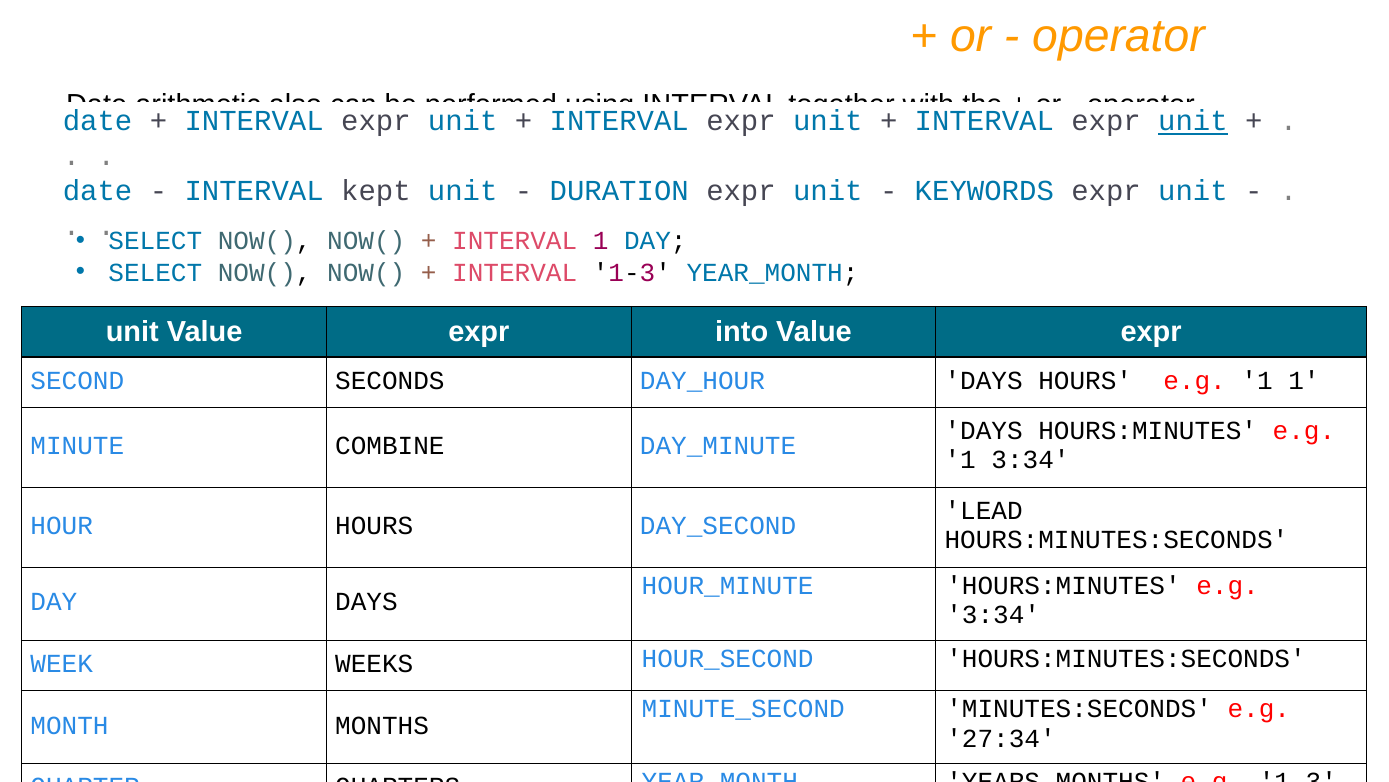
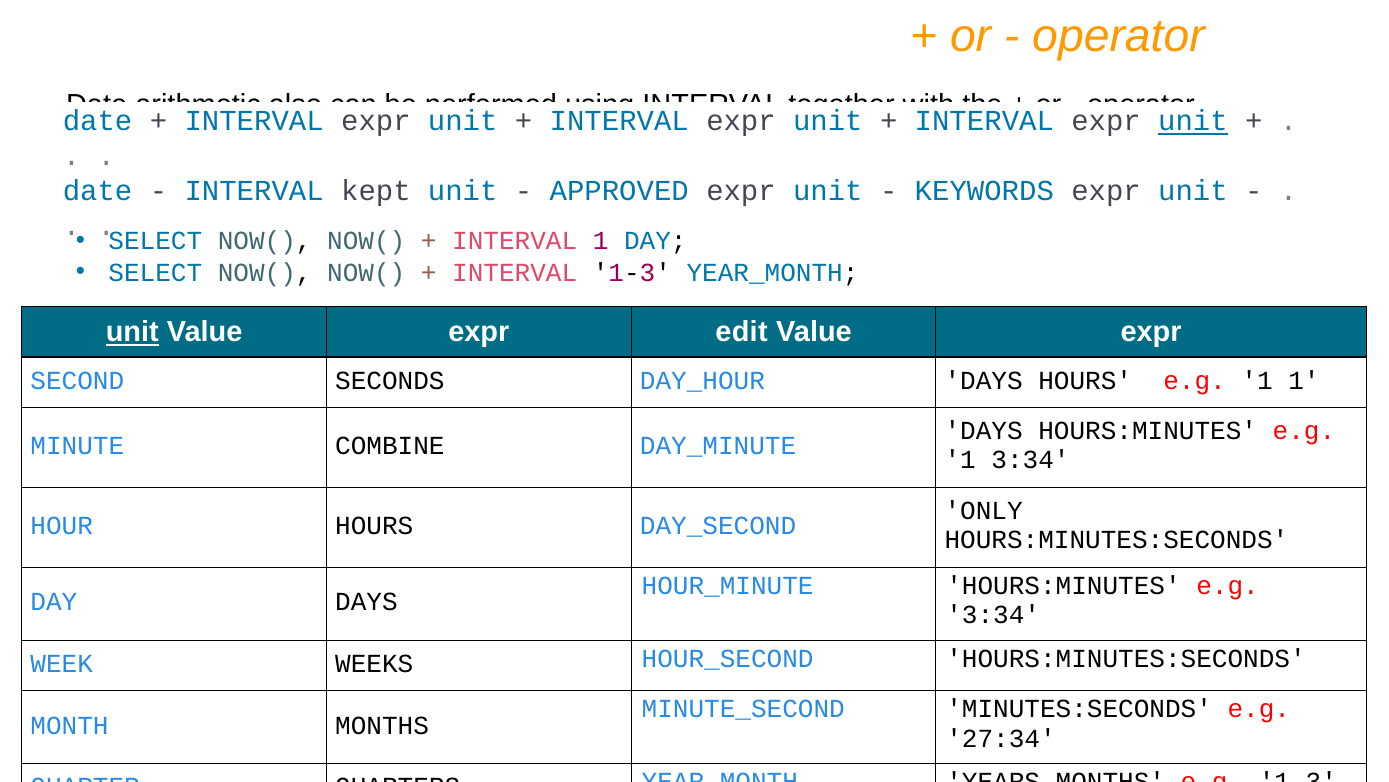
DURATION: DURATION -> APPROVED (619, 191)
unit underline: none -> present (132, 332)
into: into -> edit (742, 332)
LEAD: LEAD -> ONLY (984, 510)
